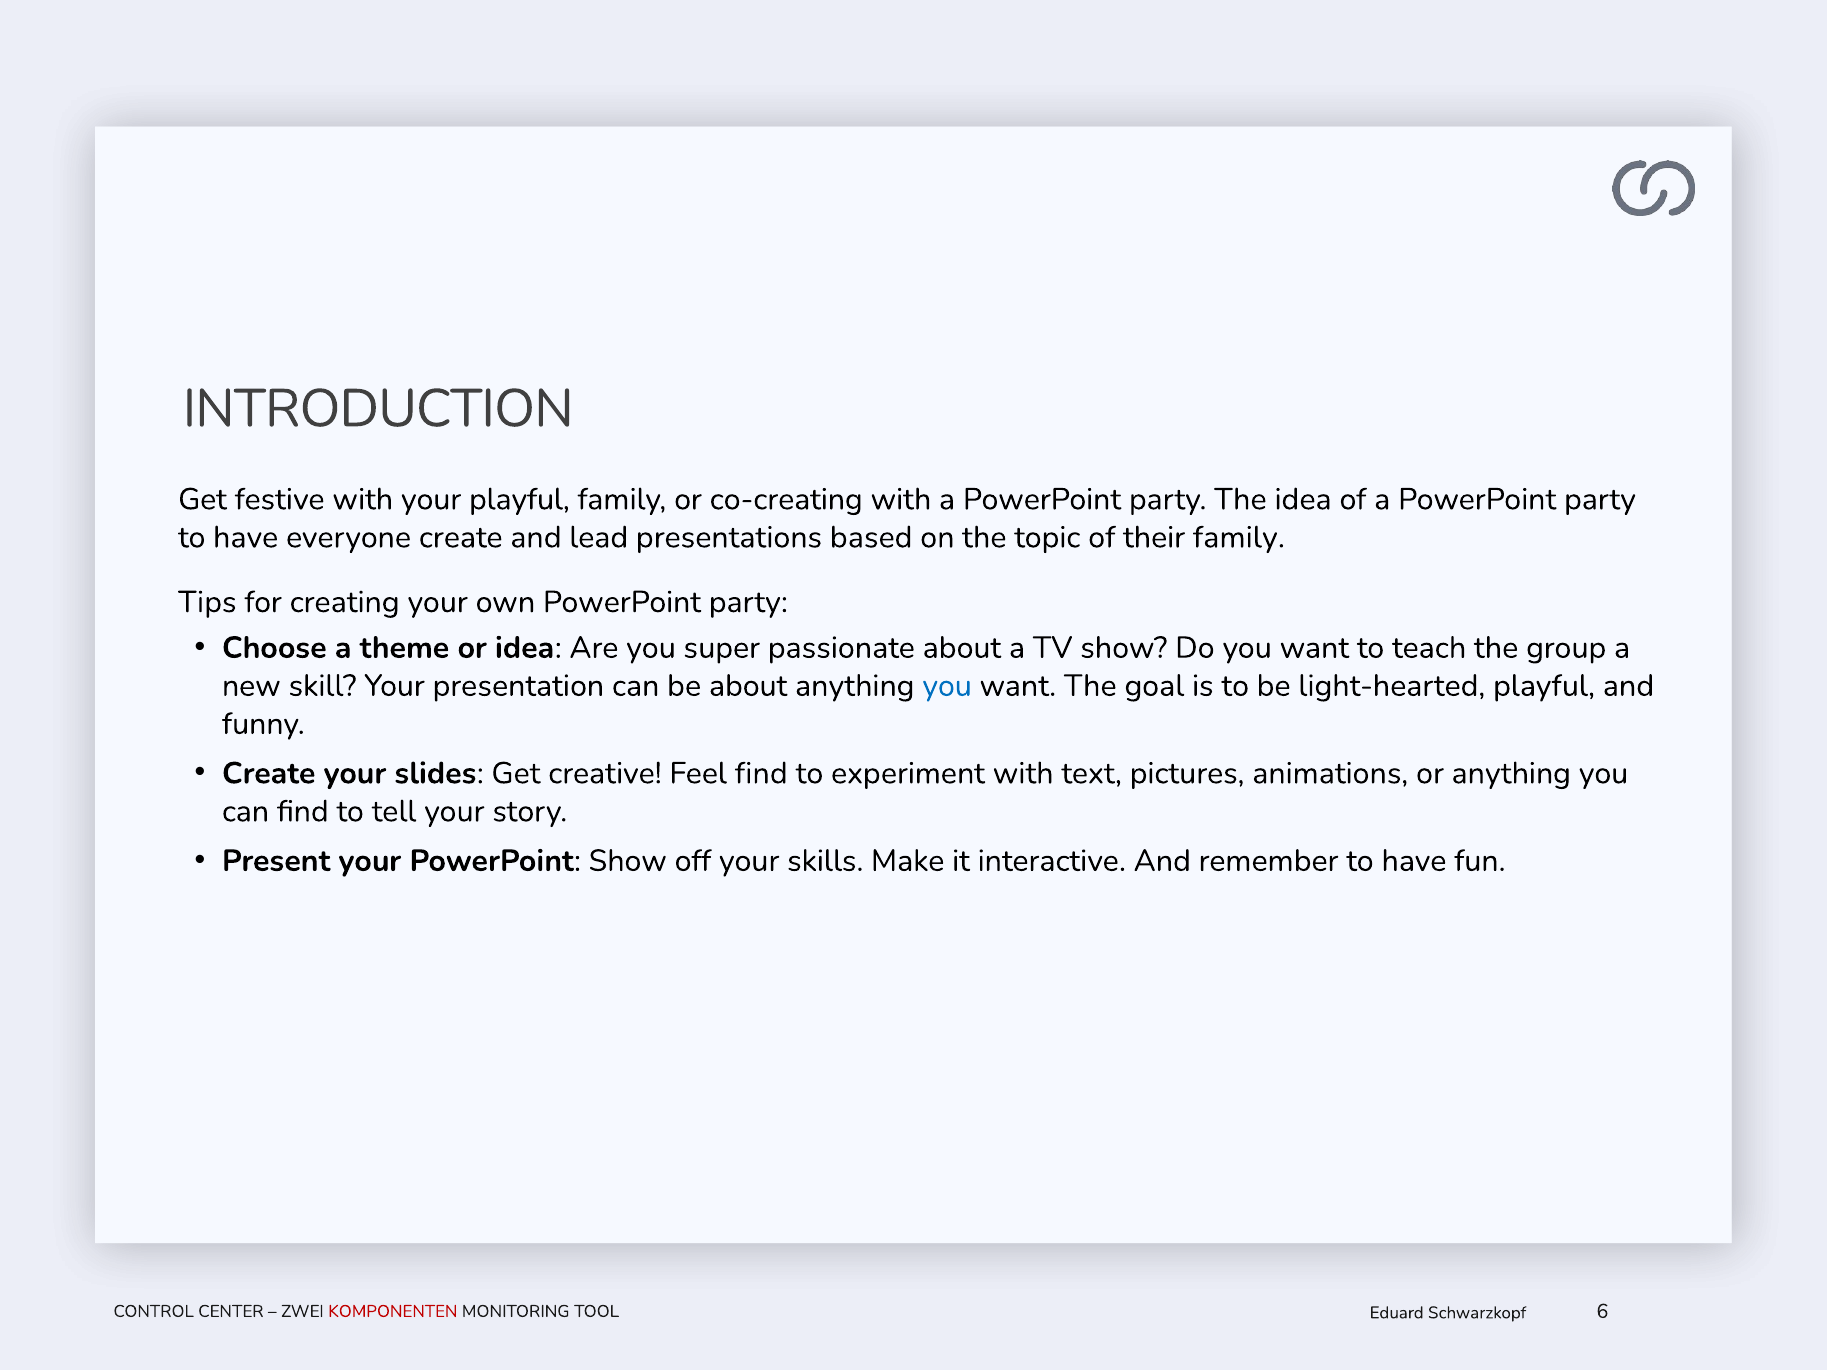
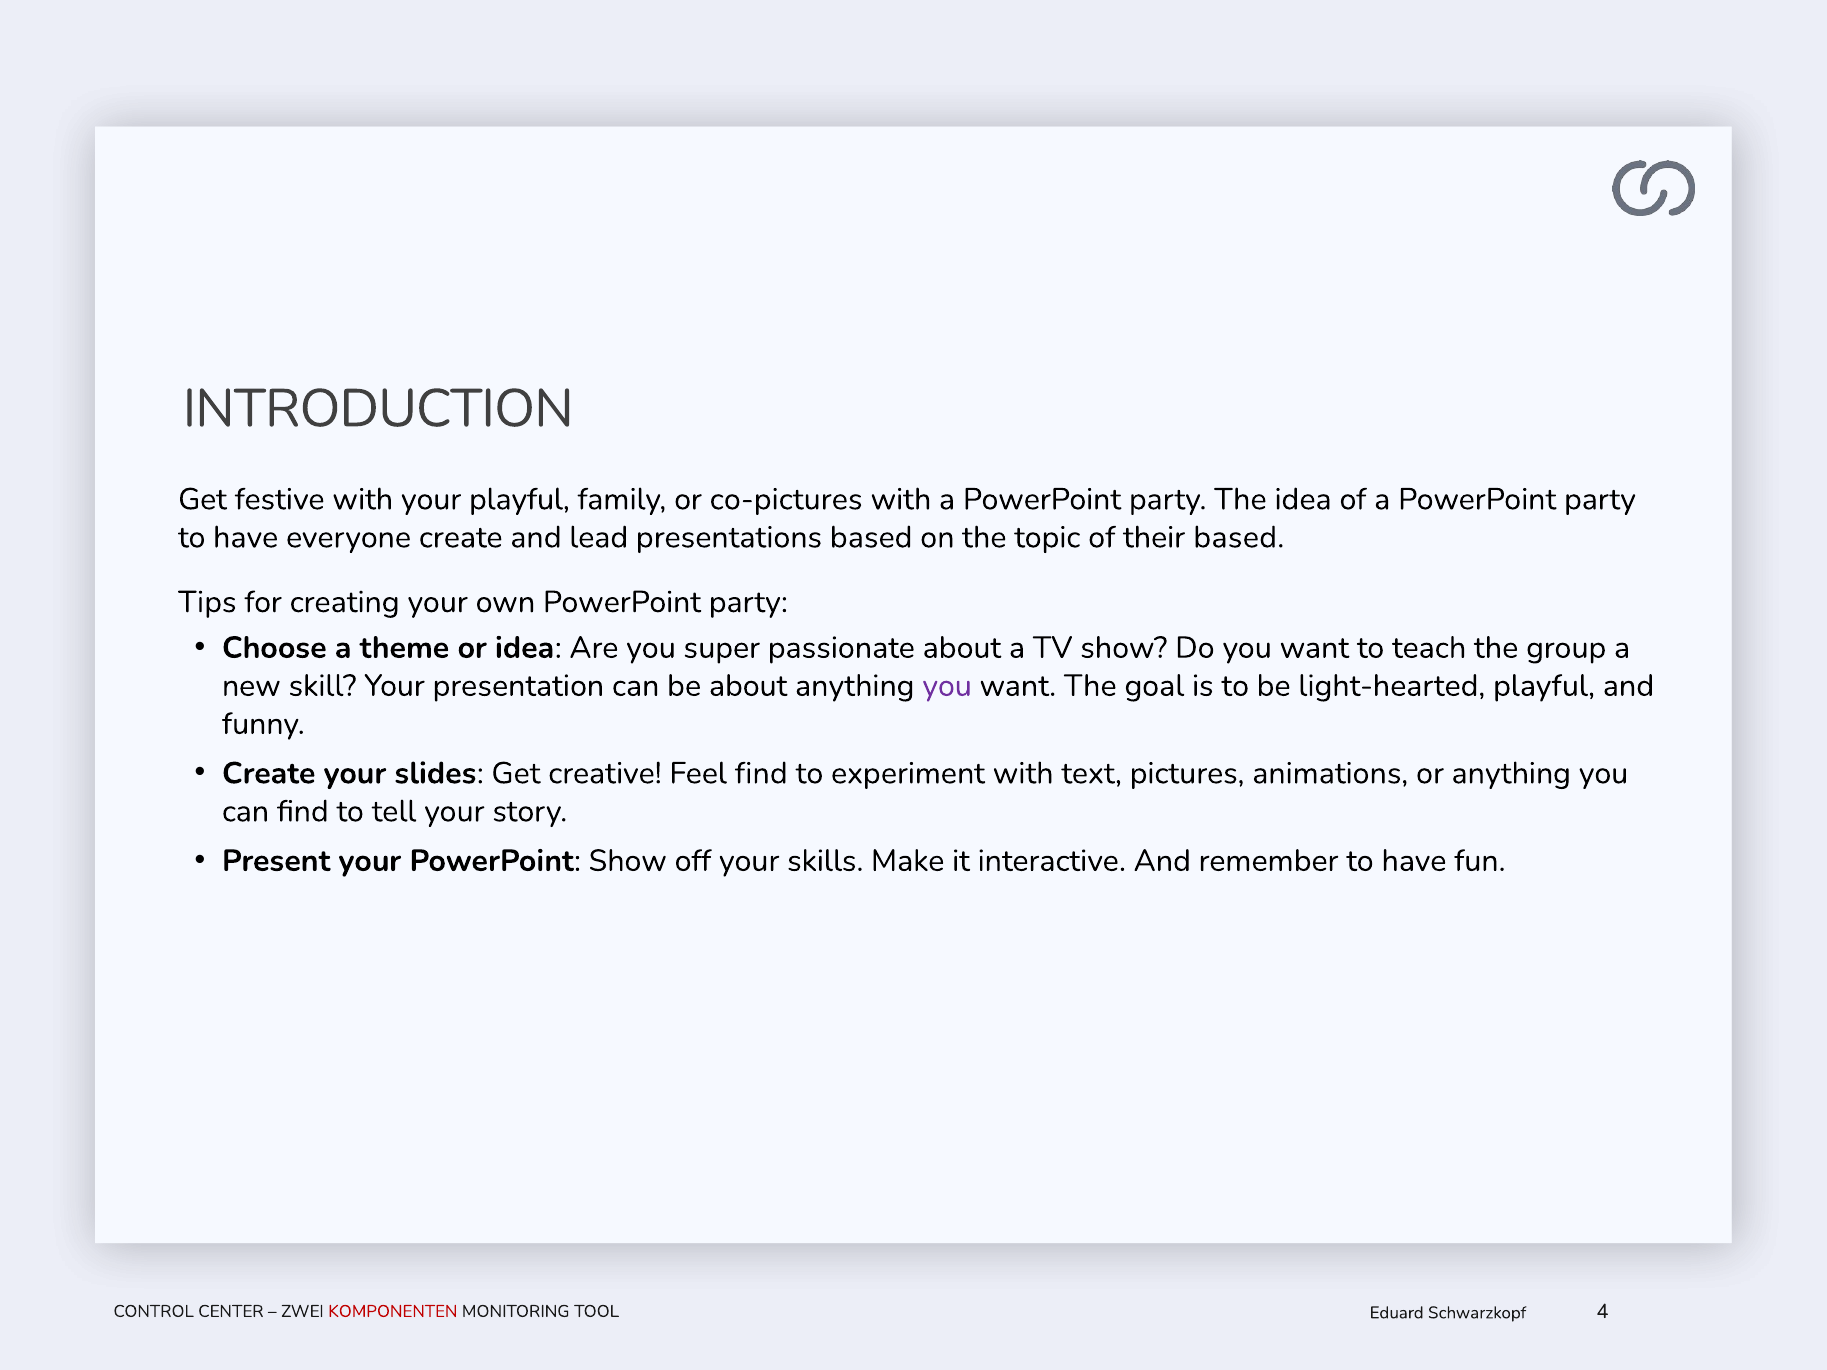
co-creating: co-creating -> co-pictures (786, 499)
their family: family -> based (1239, 537)
you colour: blue -> purple (947, 686)
6: 6 -> 4 (1602, 1312)
